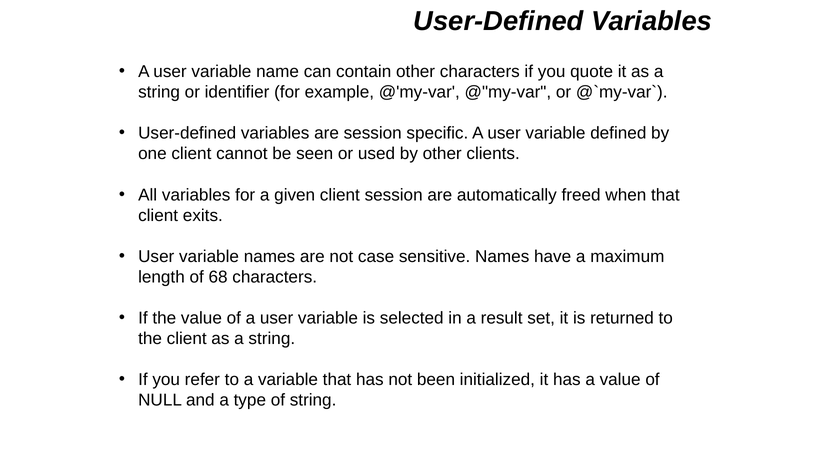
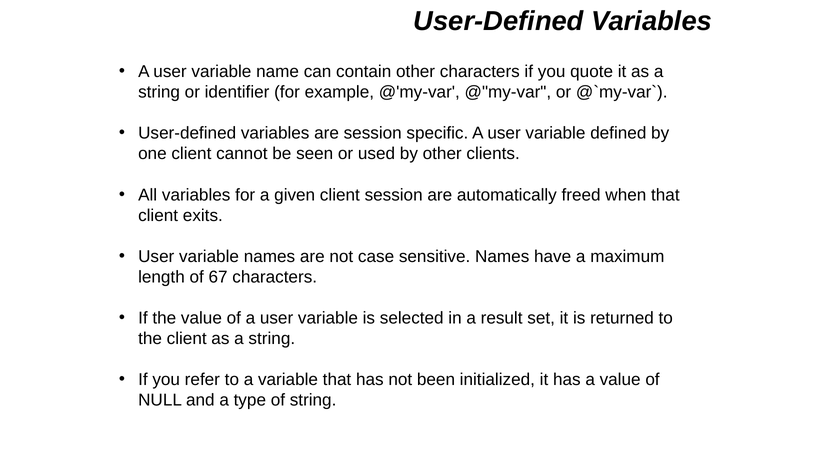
68: 68 -> 67 (218, 277)
